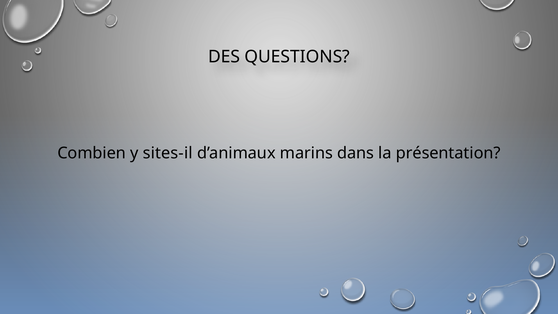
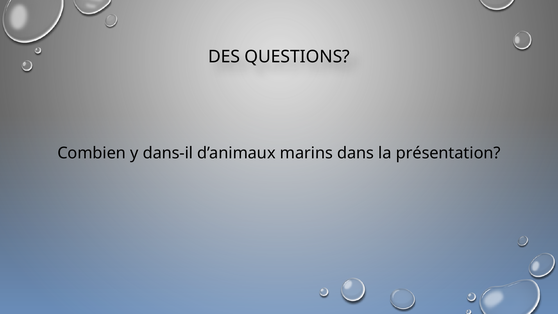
sites-il: sites-il -> dans-il (168, 153)
